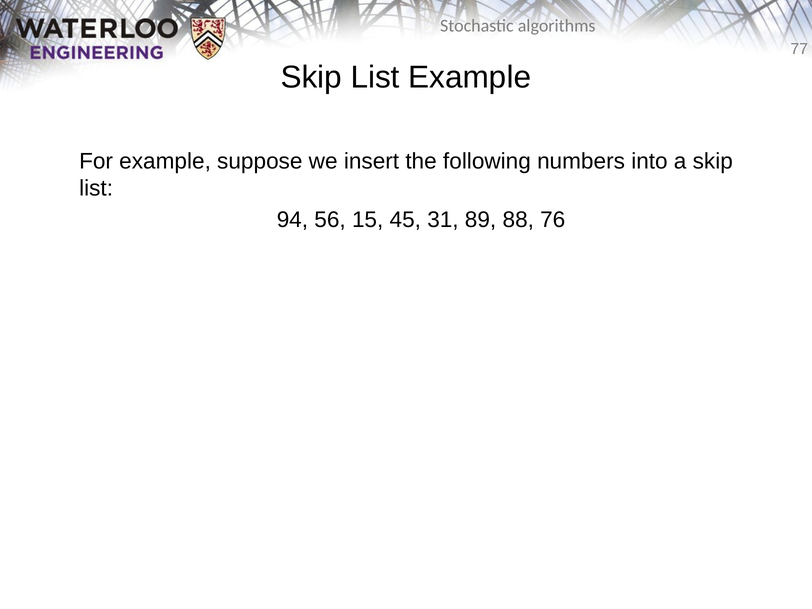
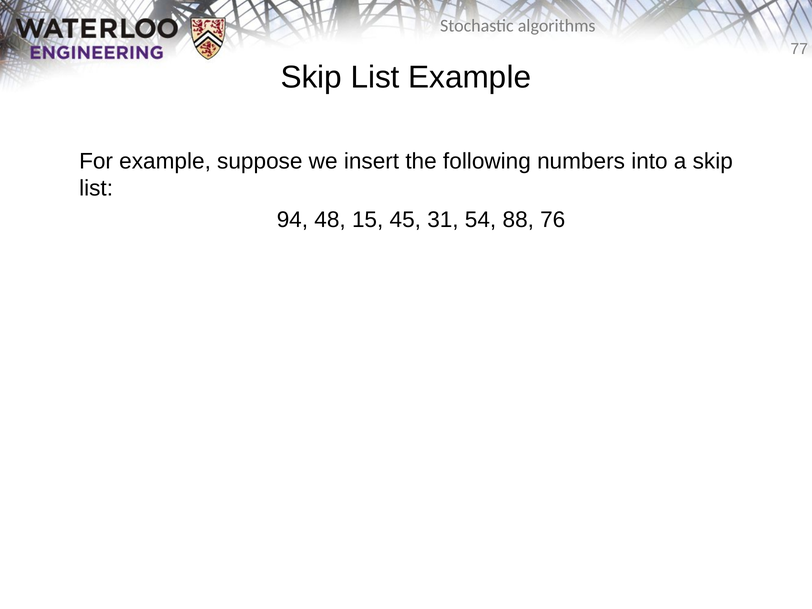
56: 56 -> 48 (330, 220)
89: 89 -> 54 (481, 220)
